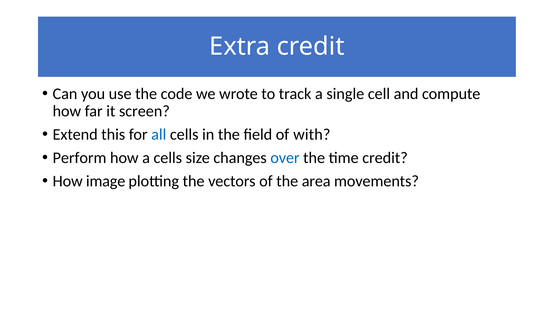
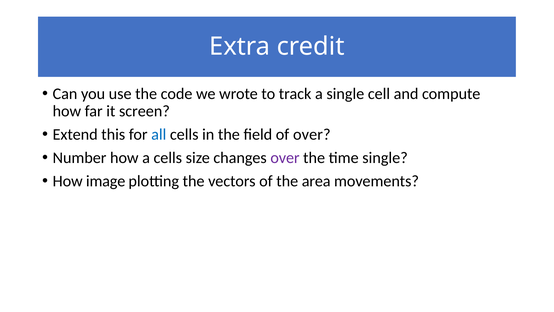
of with: with -> over (312, 134)
Perform: Perform -> Number (80, 158)
over colour: blue -> purple (285, 158)
time credit: credit -> single (385, 158)
